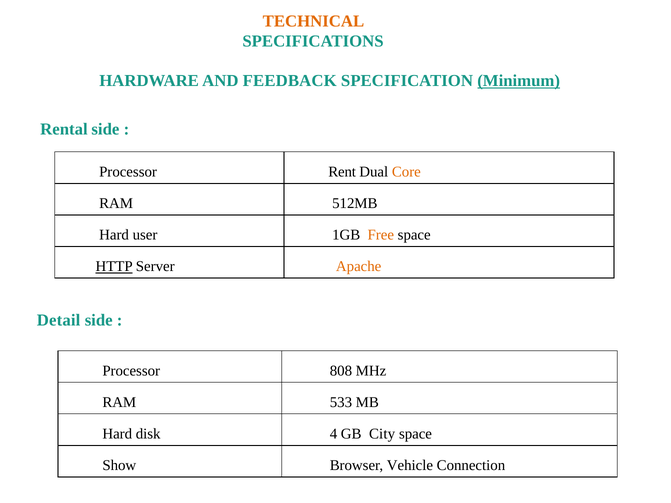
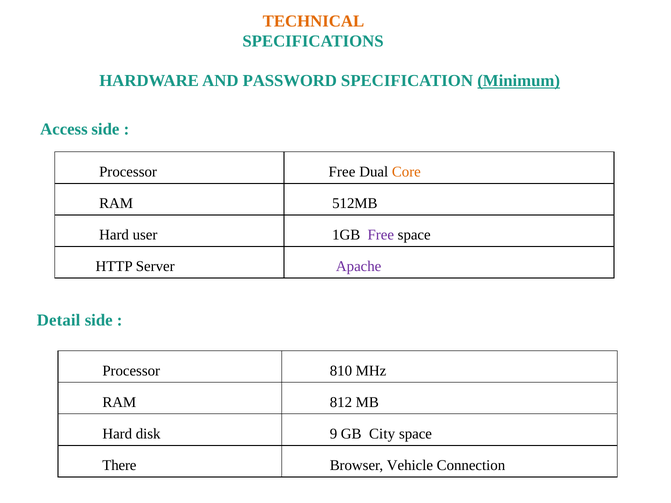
FEEDBACK: FEEDBACK -> PASSWORD (290, 81)
Rental: Rental -> Access (64, 129)
Processor Rent: Rent -> Free (342, 172)
Free colour: orange -> purple (381, 235)
HTTP underline: present -> none (114, 267)
Apache colour: orange -> purple (359, 267)
808: 808 -> 810 (341, 371)
533: 533 -> 812 (341, 402)
4: 4 -> 9 (333, 434)
Show: Show -> There (119, 466)
